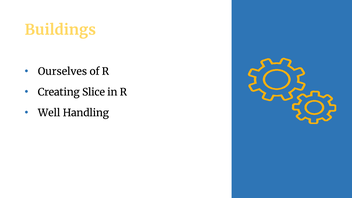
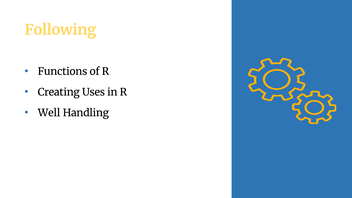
Buildings: Buildings -> Following (60, 30)
Ourselves: Ourselves -> Functions (62, 71)
Slice: Slice -> Uses (94, 92)
